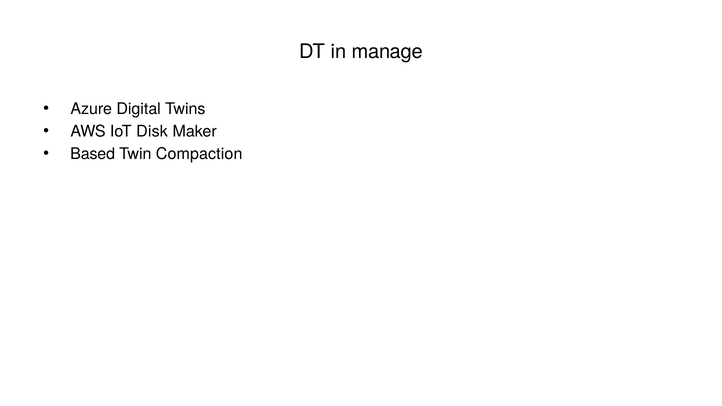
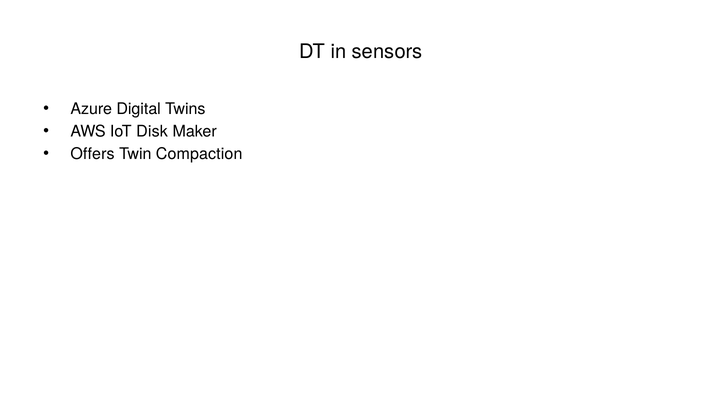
manage: manage -> sensors (387, 51)
Based: Based -> Offers (93, 154)
